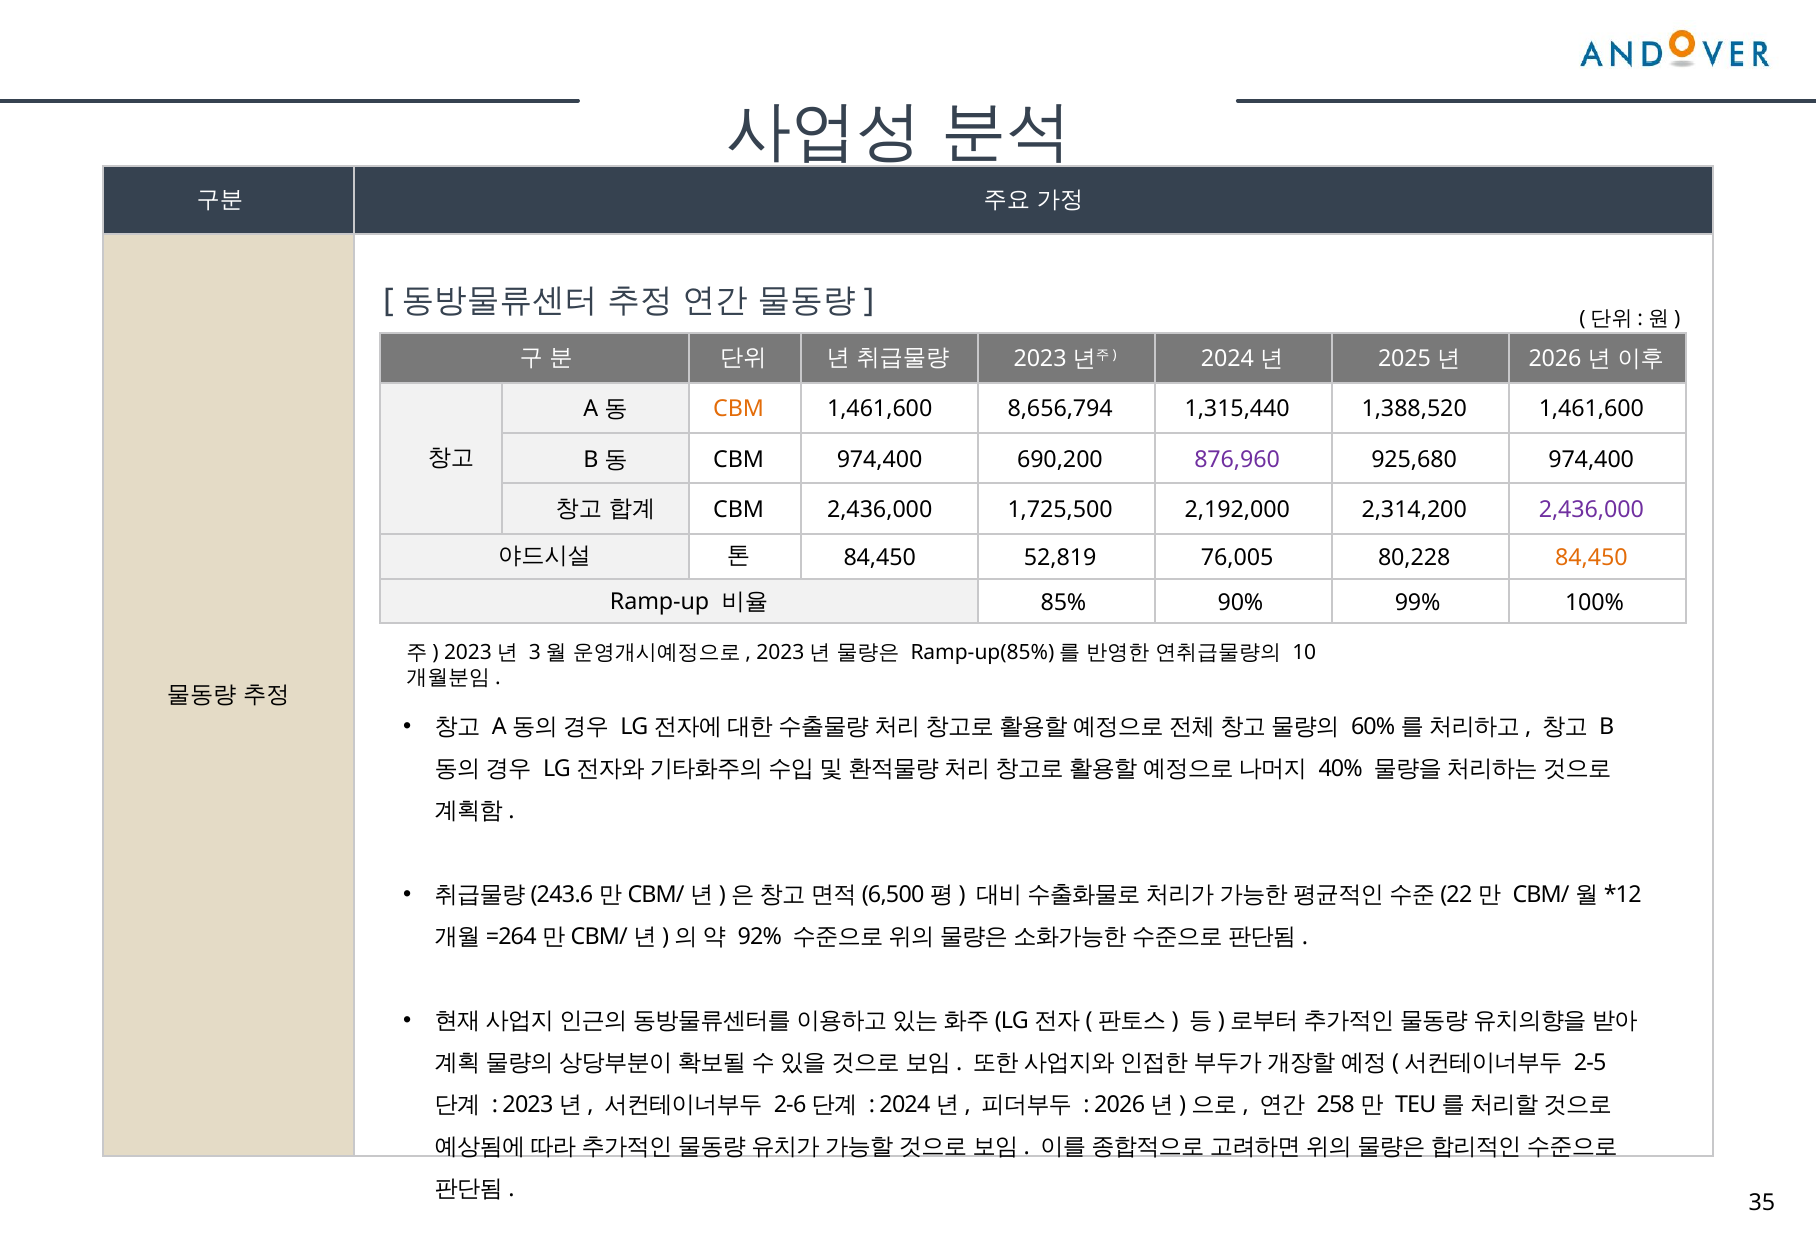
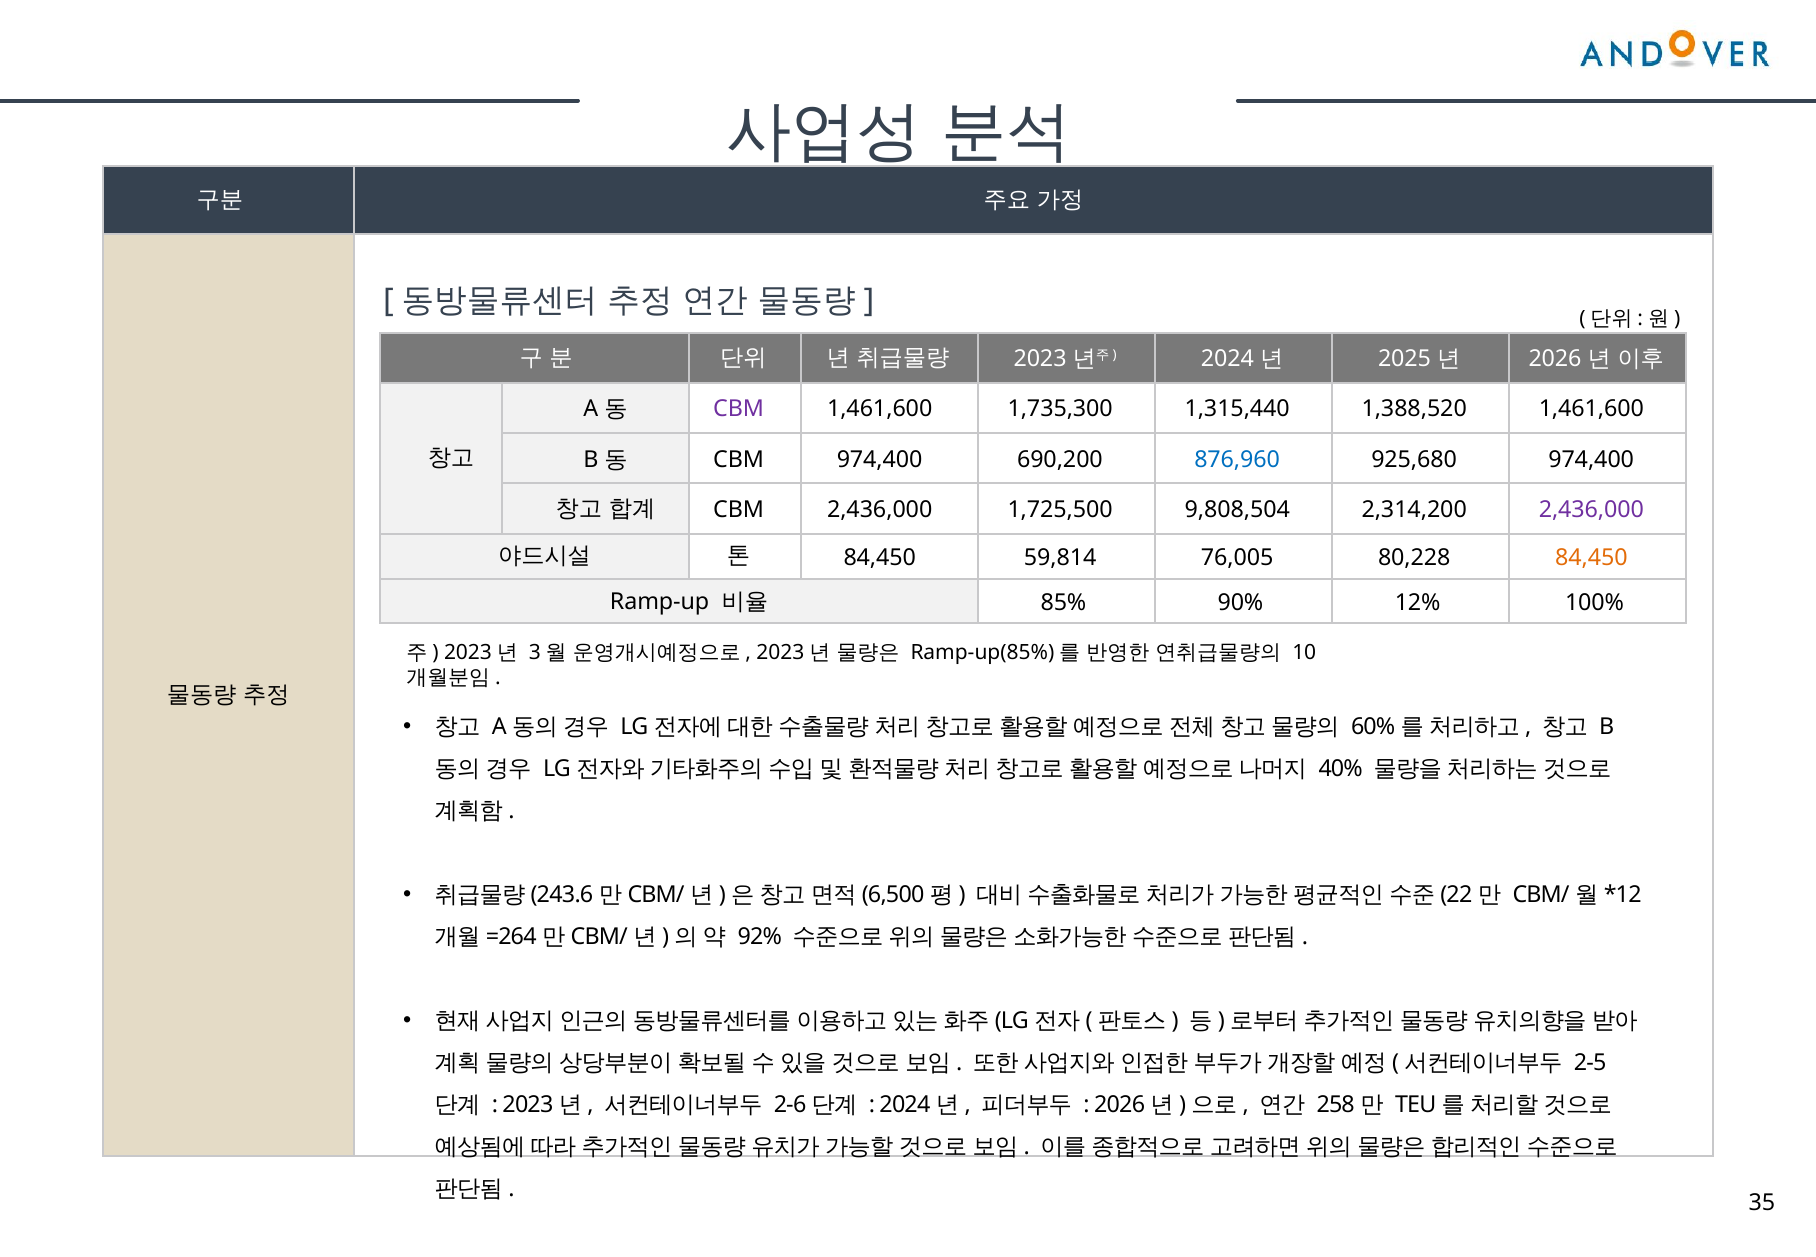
CBM colour: orange -> purple (739, 409)
8,656,794: 8,656,794 -> 1,735,300 (1060, 409)
876,960 colour: purple -> blue (1237, 460)
2,192,000: 2,192,000 -> 9,808,504 (1237, 510)
52,819: 52,819 -> 59,814 (1060, 558)
99%: 99% -> 12% (1418, 603)
